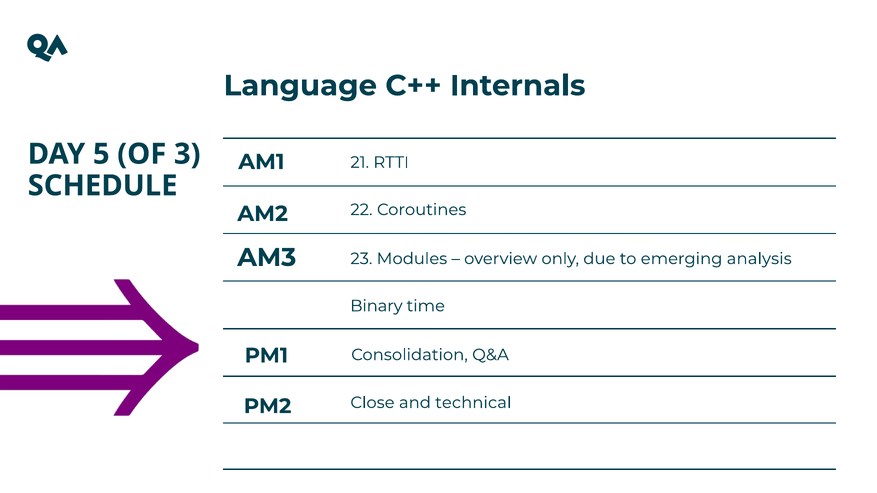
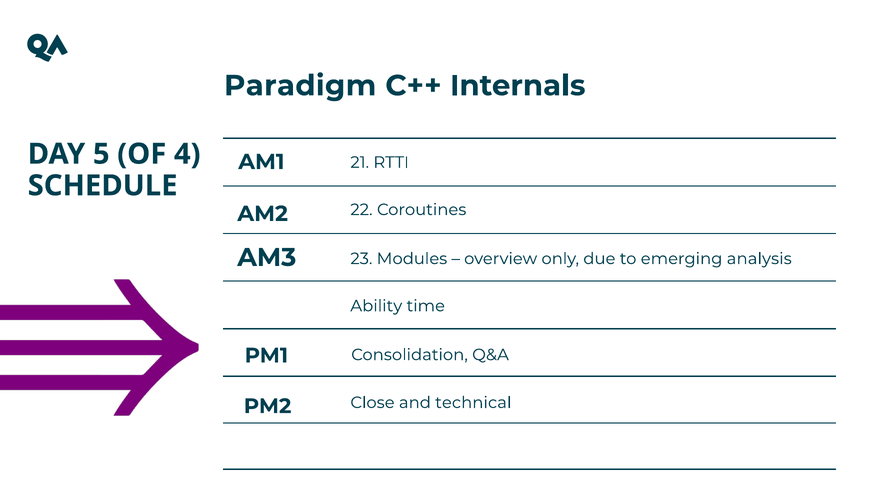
Language: Language -> Paradigm (300, 86)
3: 3 -> 4 (187, 154)
Binary: Binary -> Ability (376, 306)
